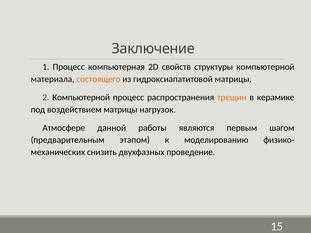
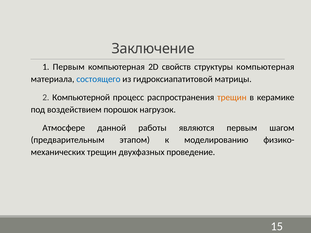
1 Процесс: Процесс -> Первым (69, 67)
структуры компьютерной: компьютерной -> компьютерная (265, 67)
состоящего colour: orange -> blue (98, 79)
воздействием матрицы: матрицы -> порошок (121, 110)
снизить: снизить -> трещин (102, 152)
